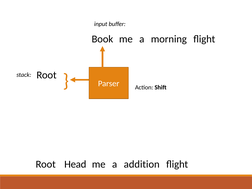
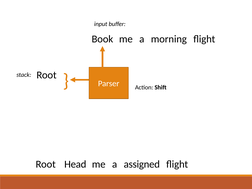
addition: addition -> assigned (142, 164)
